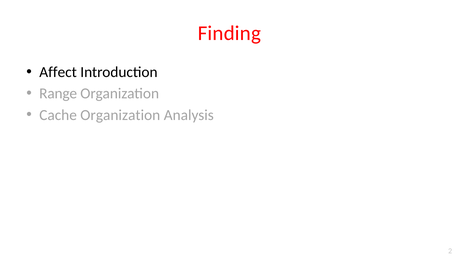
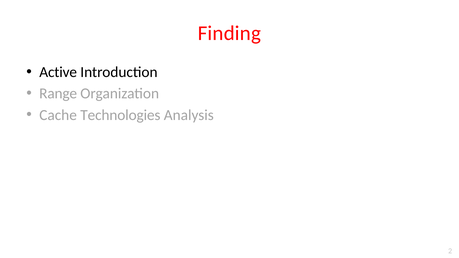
Affect: Affect -> Active (58, 72)
Cache Organization: Organization -> Technologies (120, 115)
